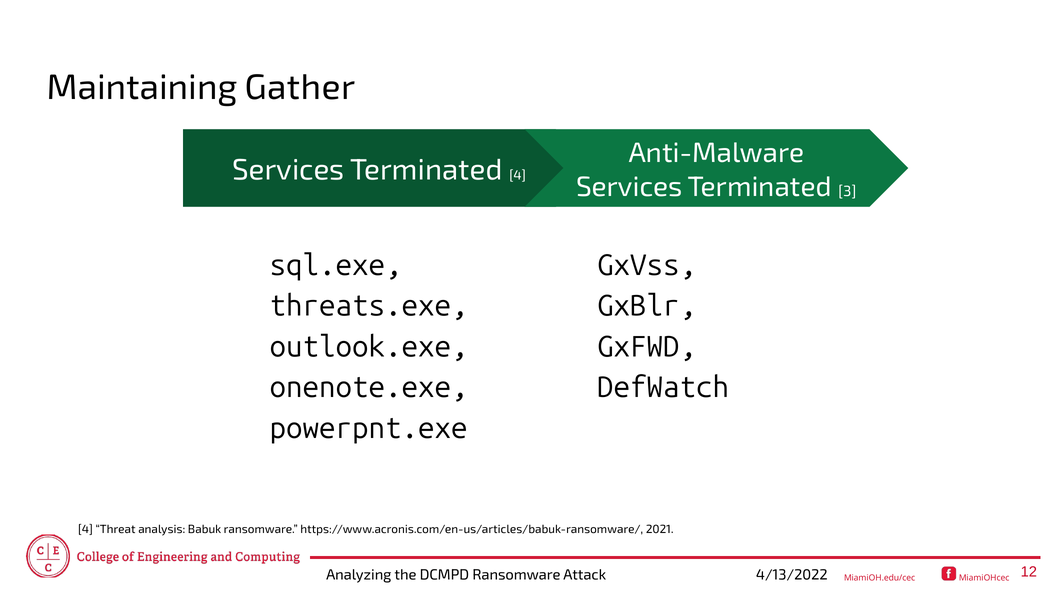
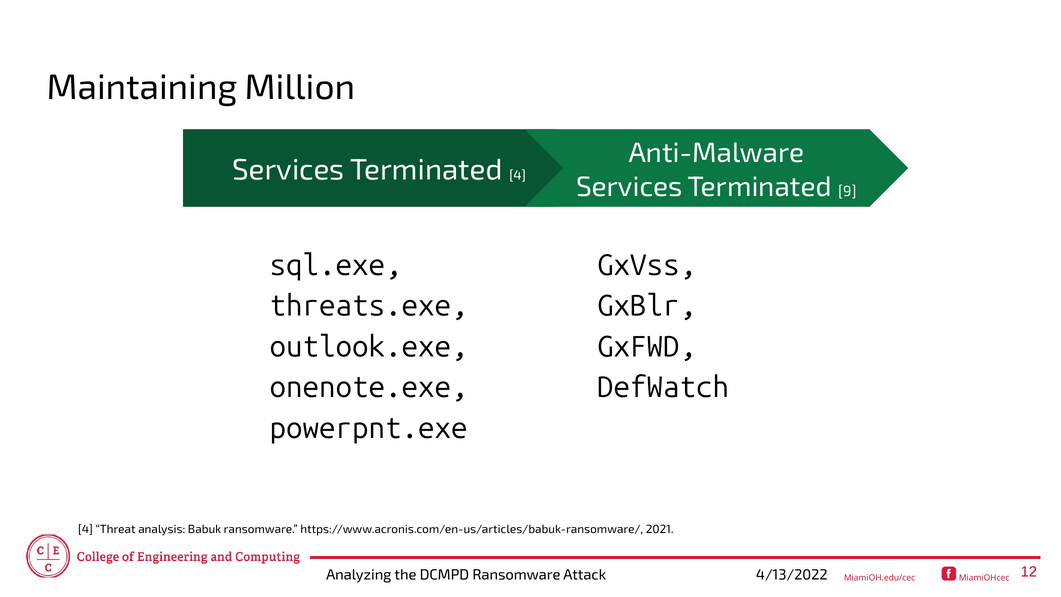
Gather: Gather -> Million (300, 87)
3: 3 -> 9 (847, 191)
